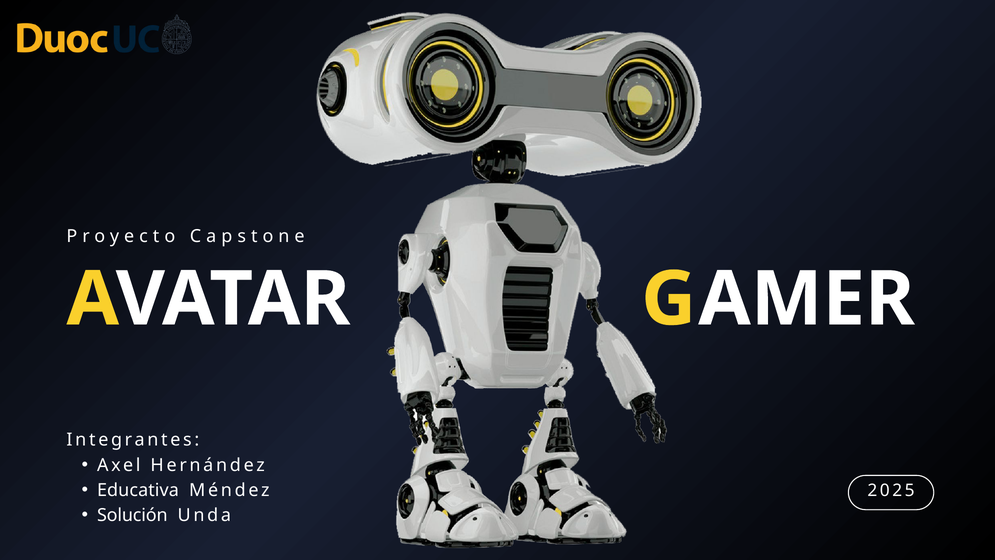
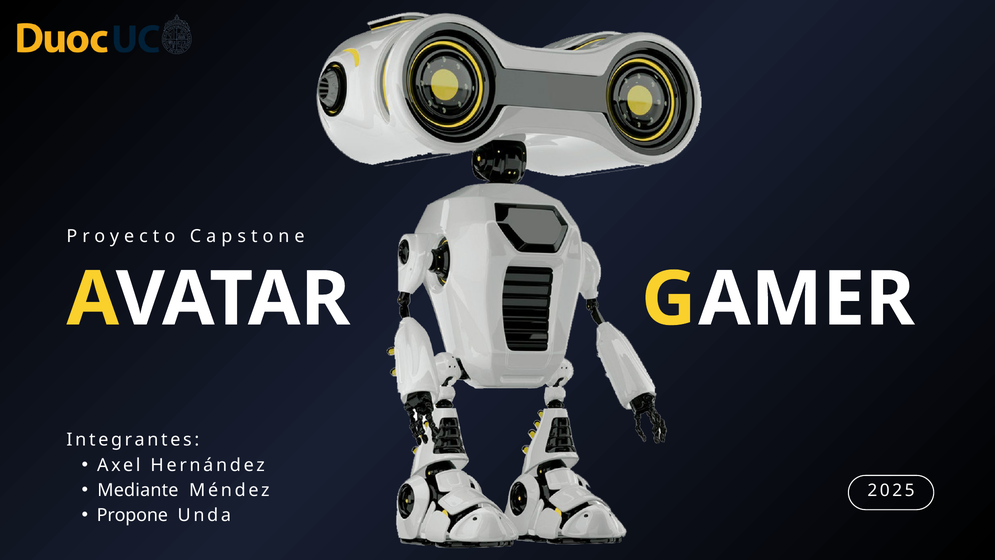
Educativa: Educativa -> Mediante (138, 490)
Solución: Solución -> Propone (132, 515)
